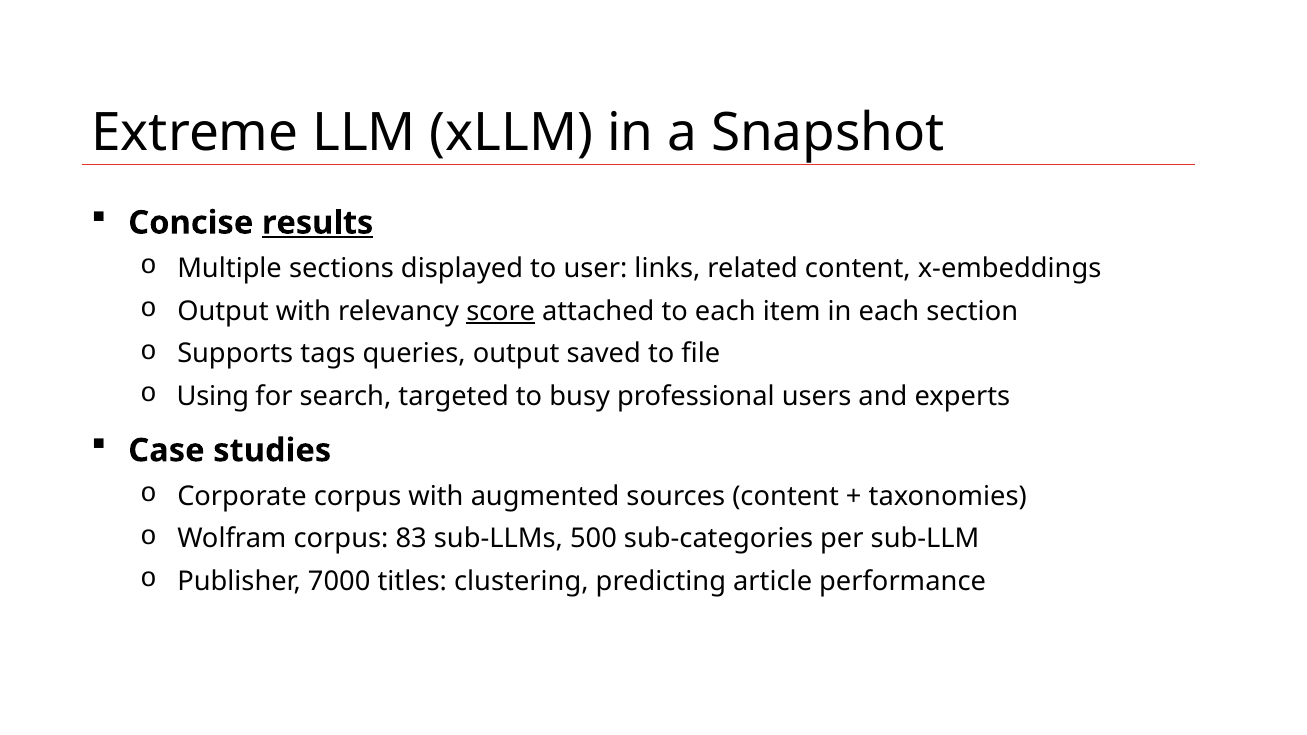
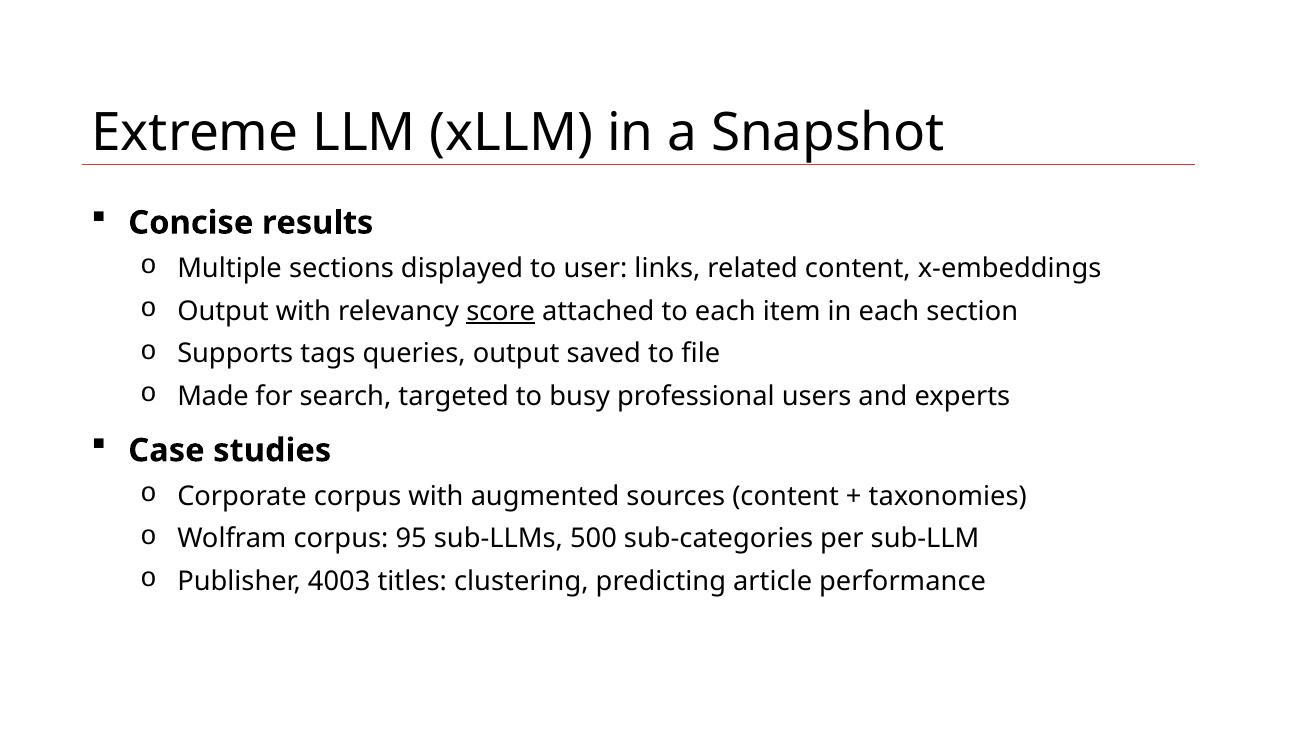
results underline: present -> none (318, 223)
Using: Using -> Made (213, 397)
83: 83 -> 95 (411, 539)
7000: 7000 -> 4003 (339, 582)
